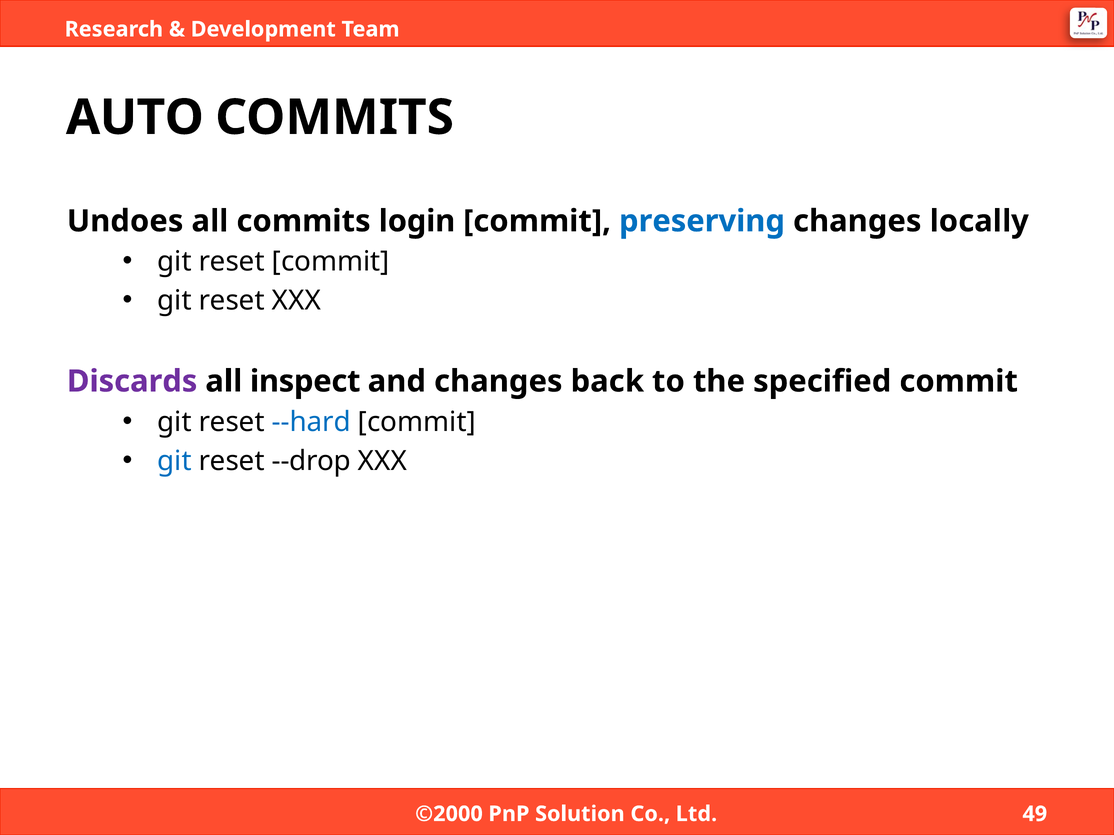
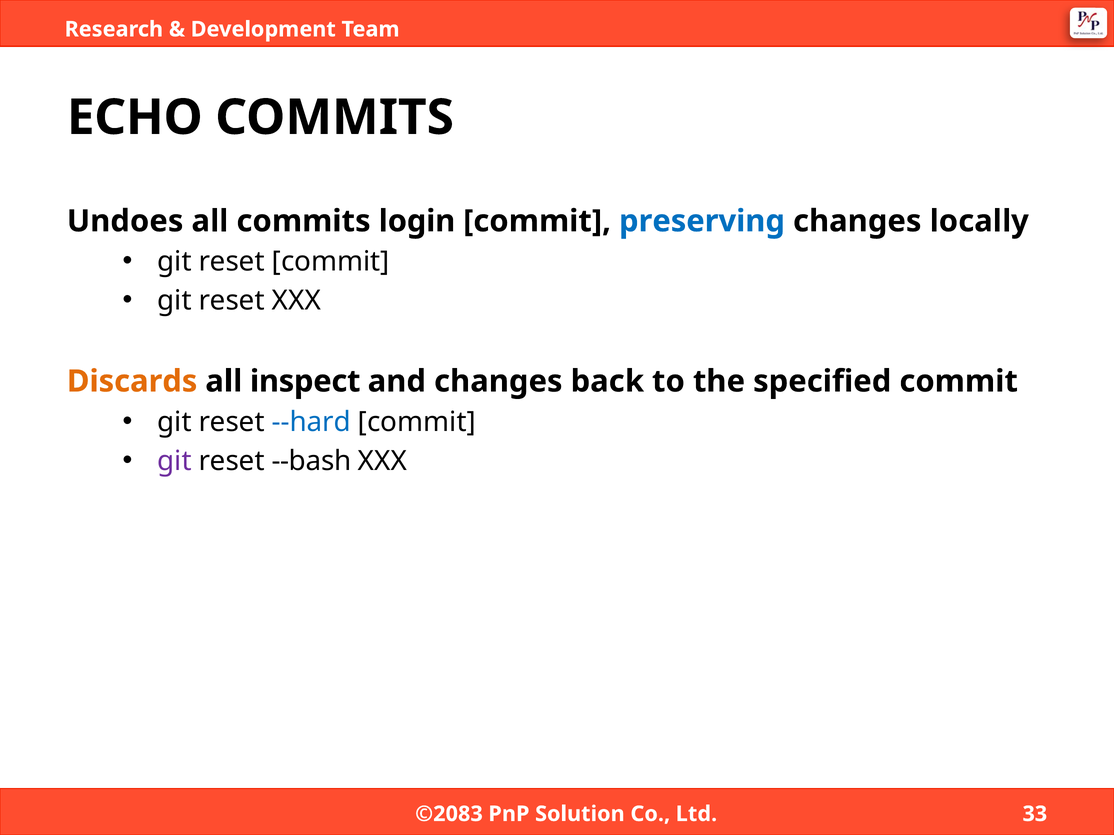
AUTO: AUTO -> ECHO (135, 118)
Discards colour: purple -> orange (132, 382)
git colour: blue -> purple (174, 461)
--drop: --drop -> --bash (311, 461)
©2000: ©2000 -> ©2083 (449, 814)
49: 49 -> 33 (1035, 814)
